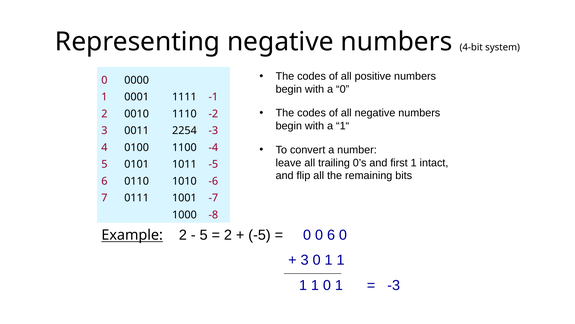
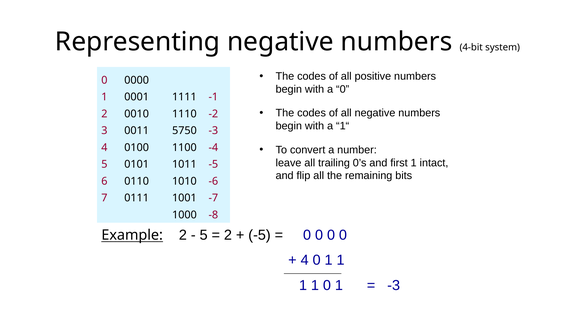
2254: 2254 -> 5750 (184, 130)
6: 6 -> 0 (331, 235)
3: 3 -> 4 (305, 260)
